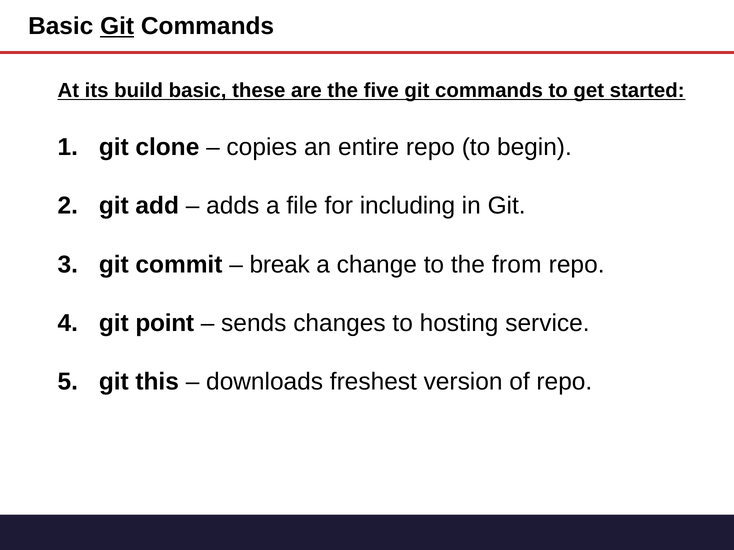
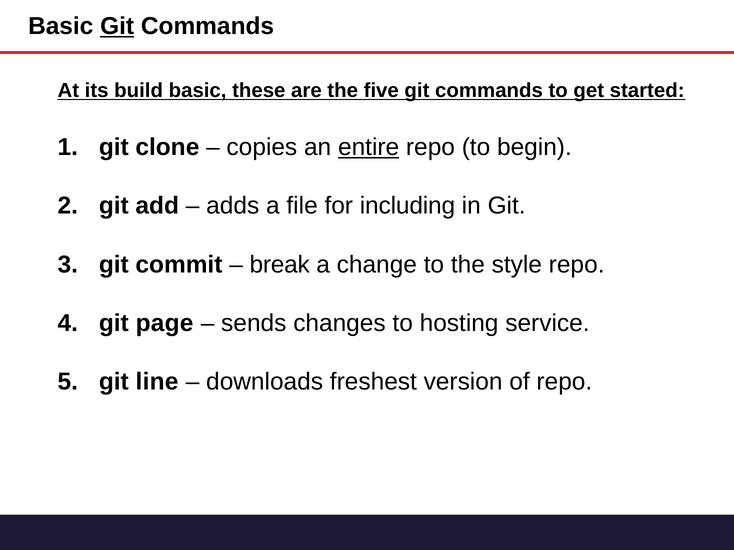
entire underline: none -> present (369, 147)
from: from -> style (517, 265)
point: point -> page (165, 323)
this: this -> line (157, 382)
